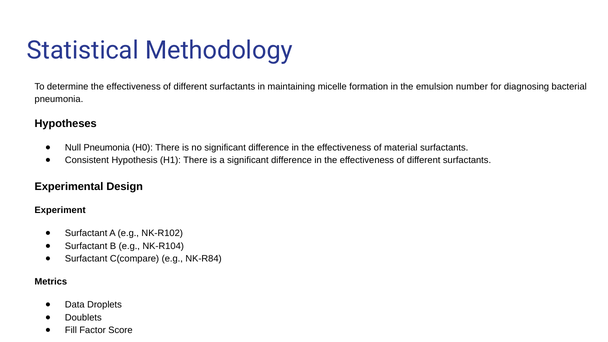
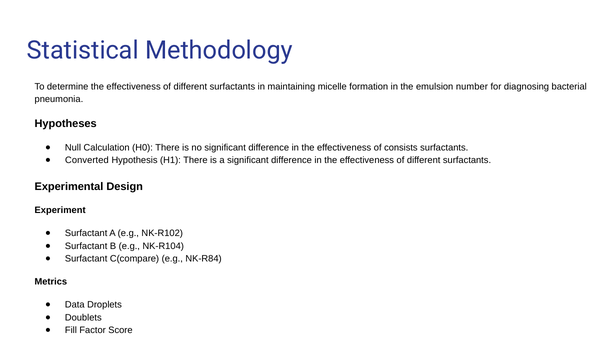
Null Pneumonia: Pneumonia -> Calculation (107, 148)
material: material -> consists (401, 148)
Consistent: Consistent -> Converted (87, 160)
